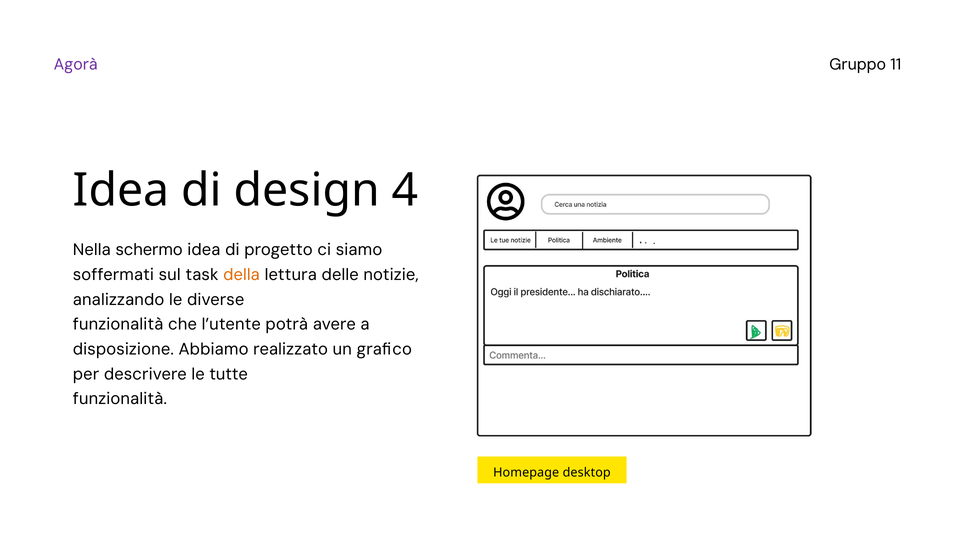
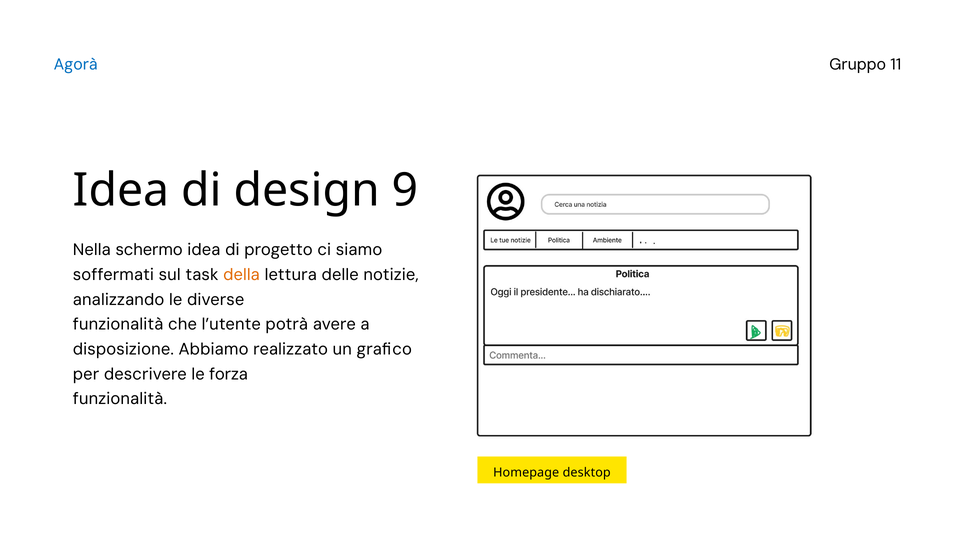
Agorà colour: purple -> blue (76, 64)
4: 4 -> 9 (405, 190)
tutte: tutte -> forza (229, 374)
